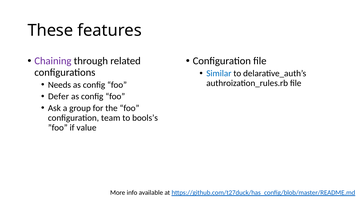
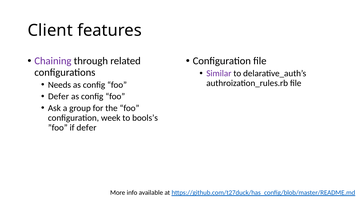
These: These -> Client (50, 30)
Similar colour: blue -> purple (219, 74)
team: team -> week (111, 118)
if value: value -> defer (87, 128)
